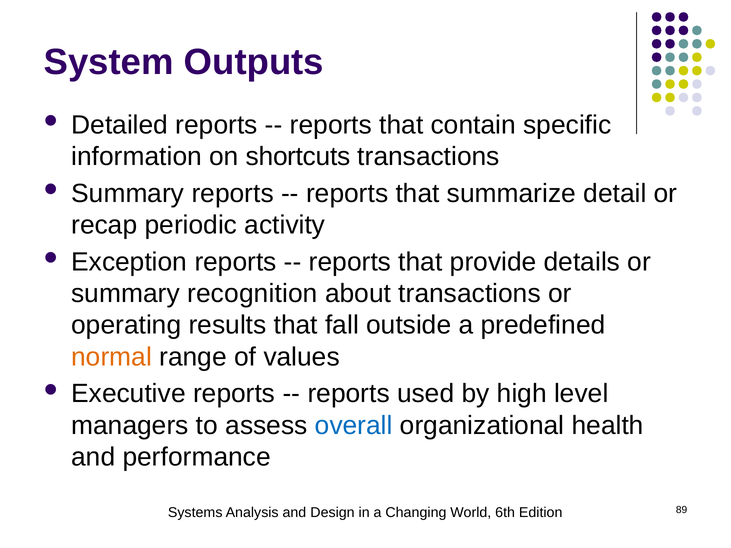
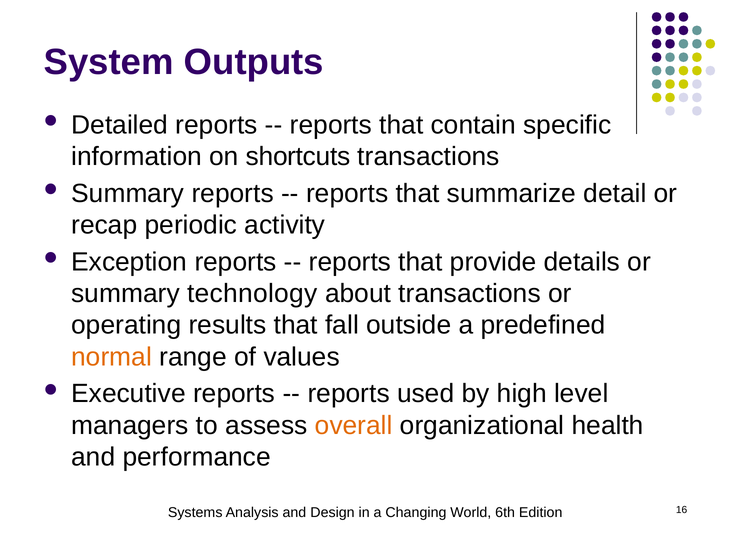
recognition: recognition -> technology (252, 294)
overall colour: blue -> orange (354, 426)
89: 89 -> 16 (682, 510)
